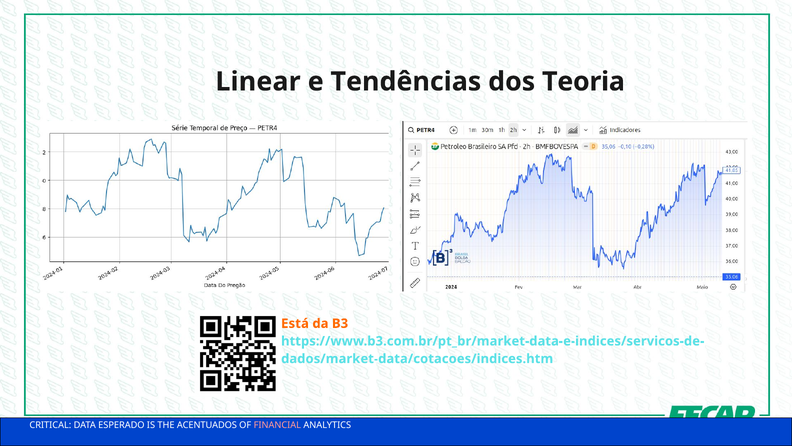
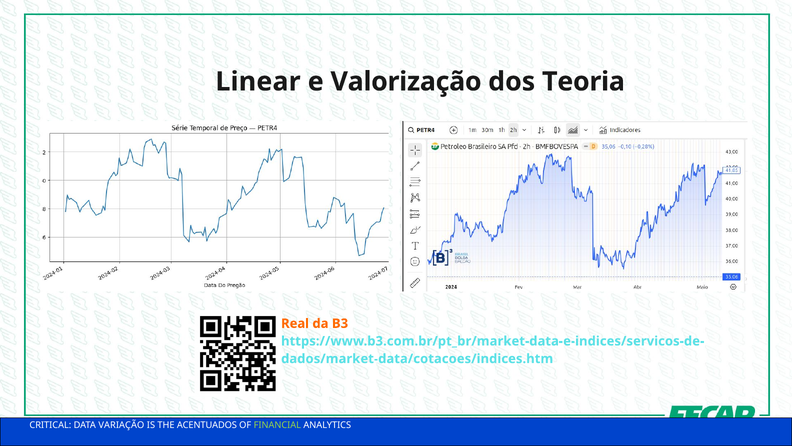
Tendências: Tendências -> Valorização (406, 82)
Está: Está -> Real (295, 323)
ESPERADO: ESPERADO -> VARIAÇÃO (121, 425)
FINANCIAL colour: pink -> light green (277, 425)
